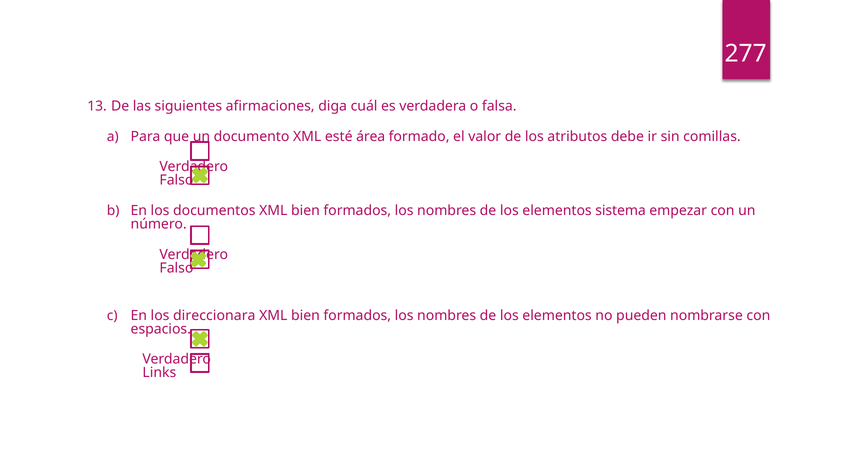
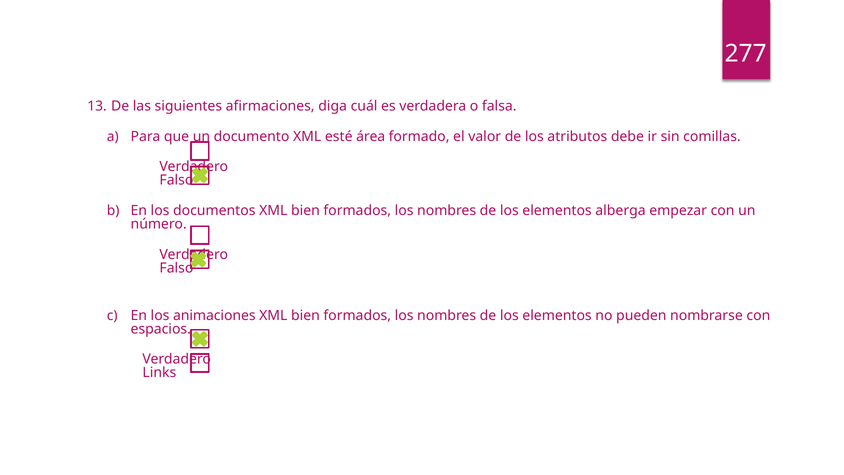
sistema: sistema -> alberga (621, 211)
direccionara: direccionara -> animaciones (214, 315)
